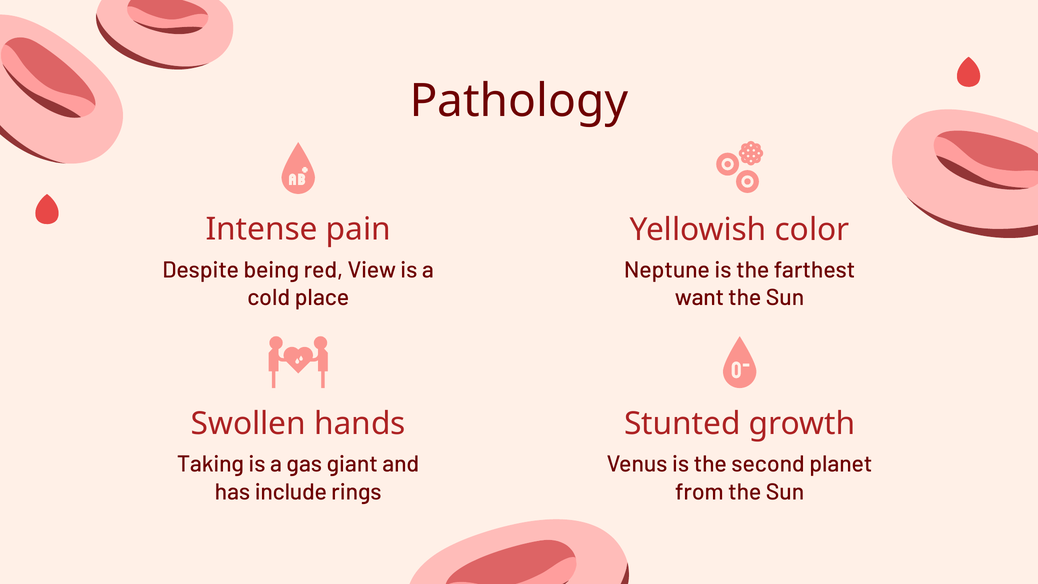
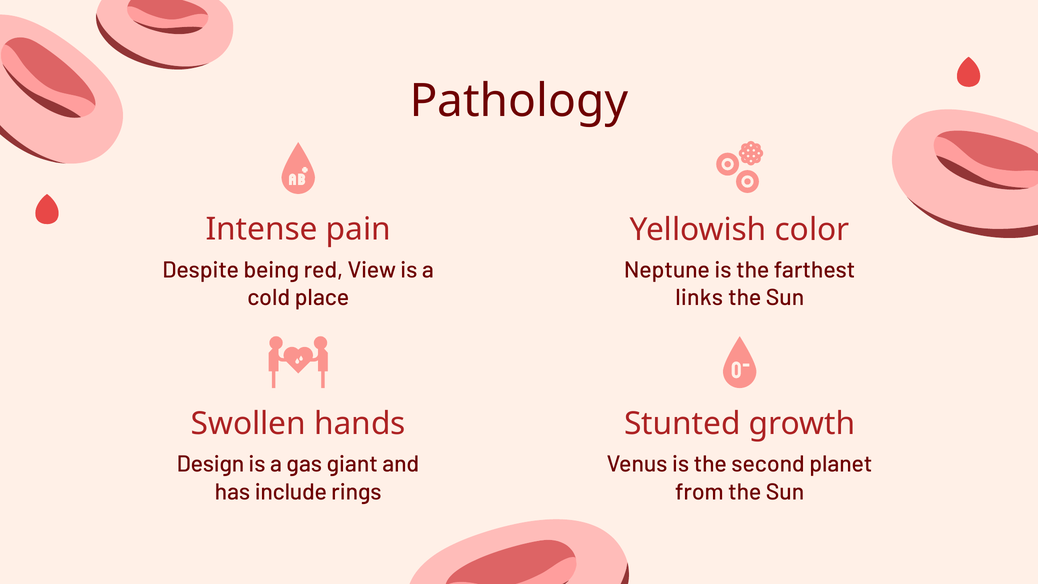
want: want -> links (699, 298)
Taking: Taking -> Design (211, 464)
